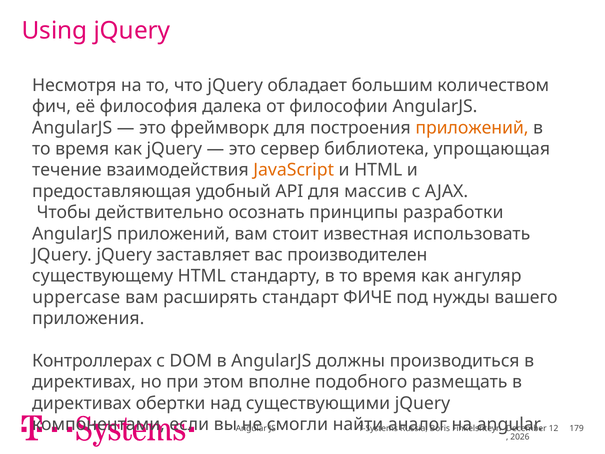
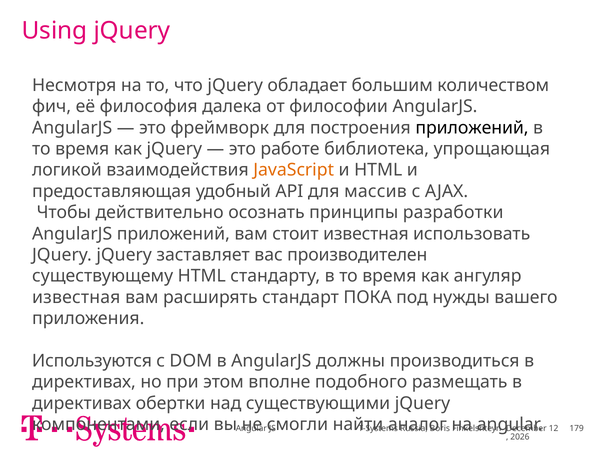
приложений colour: orange -> black (472, 128)
сервер: сервер -> работе (290, 149)
течение: течение -> логикой (67, 170)
uppercase: uppercase -> известная (76, 297)
ФИЧЕ: ФИЧЕ -> ПОКА (368, 297)
Контроллерах: Контроллерах -> Используются (92, 361)
